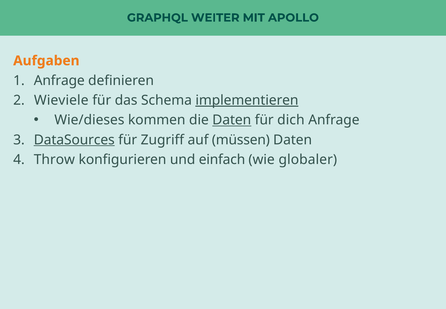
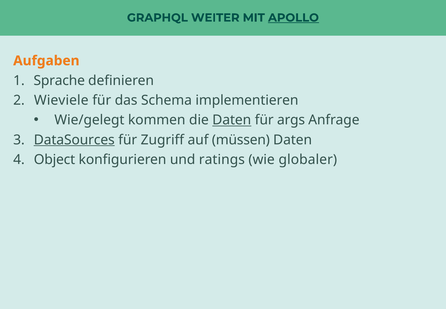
APOLLO underline: none -> present (293, 18)
Anfrage: Anfrage -> Sprache (59, 80)
implementieren underline: present -> none (247, 100)
Wie/dieses: Wie/dieses -> Wie/gelegt (89, 120)
dich: dich -> args (291, 120)
Throw: Throw -> Object (54, 159)
einfach: einfach -> ratings (222, 159)
